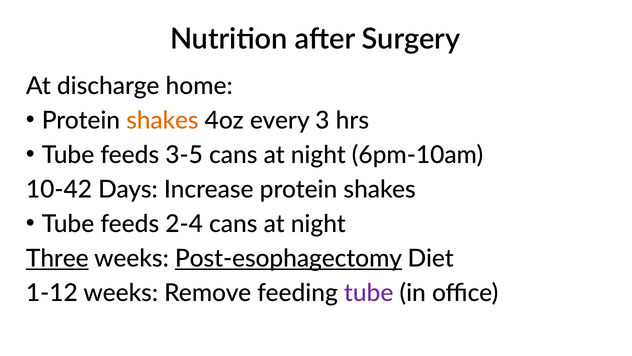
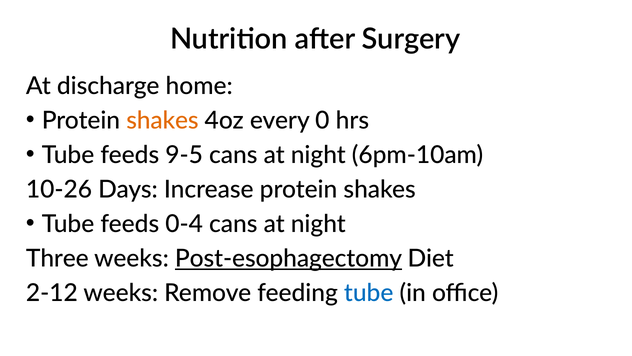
3: 3 -> 0 (322, 120)
3-5: 3-5 -> 9-5 (184, 155)
10-42: 10-42 -> 10-26 (59, 189)
2-4: 2-4 -> 0-4 (184, 224)
Three underline: present -> none (57, 258)
1-12: 1-12 -> 2-12 (52, 293)
tube colour: purple -> blue (369, 293)
